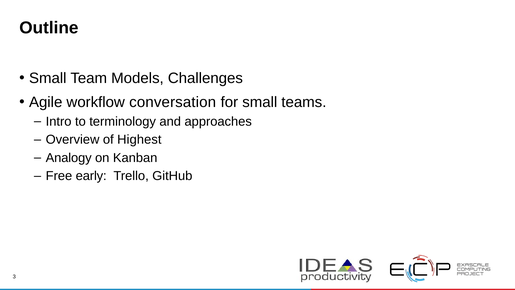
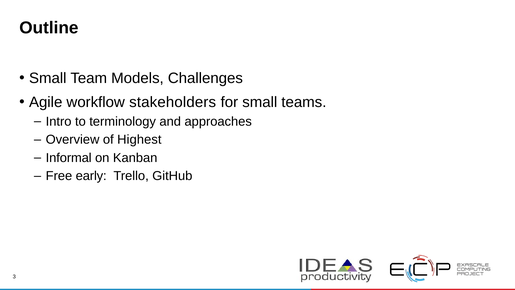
conversation: conversation -> stakeholders (173, 102)
Analogy: Analogy -> Informal (69, 158)
